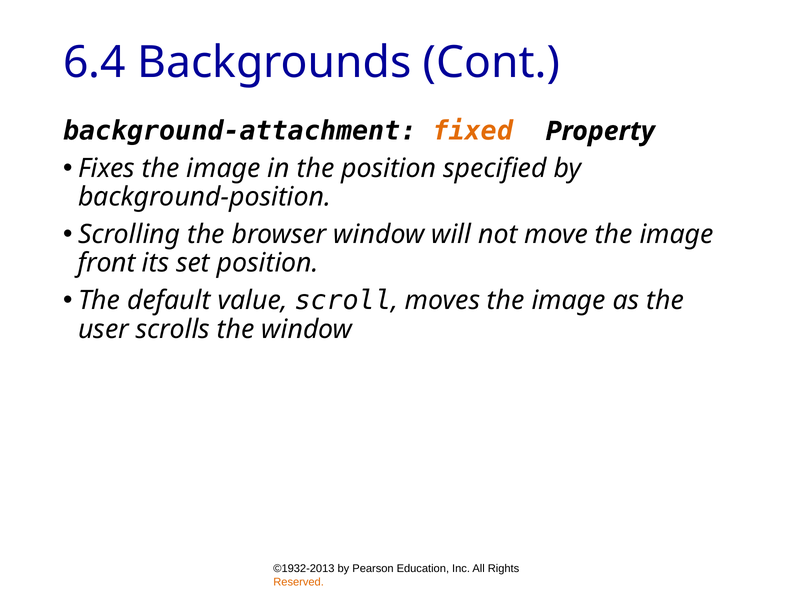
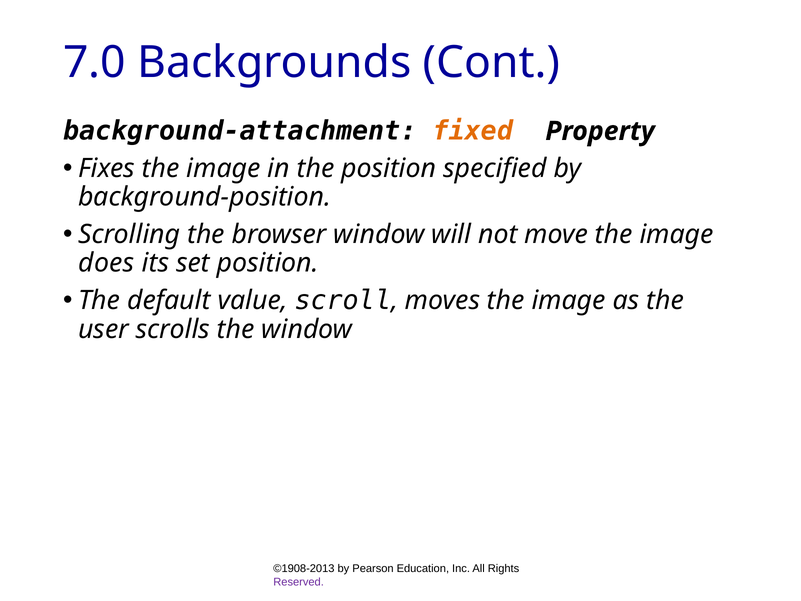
6.4: 6.4 -> 7.0 (94, 62)
front: front -> does (106, 263)
©1932-2013: ©1932-2013 -> ©1908-2013 (304, 568)
Reserved colour: orange -> purple (299, 582)
